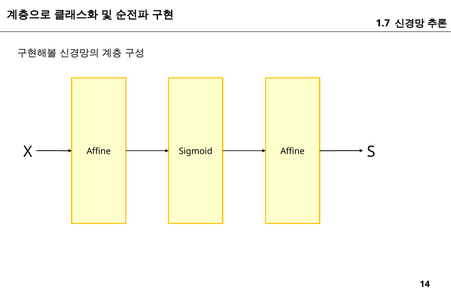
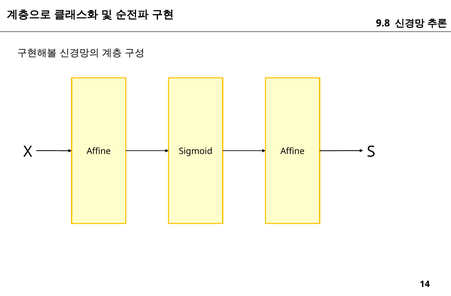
1.7: 1.7 -> 9.8 (383, 23)
